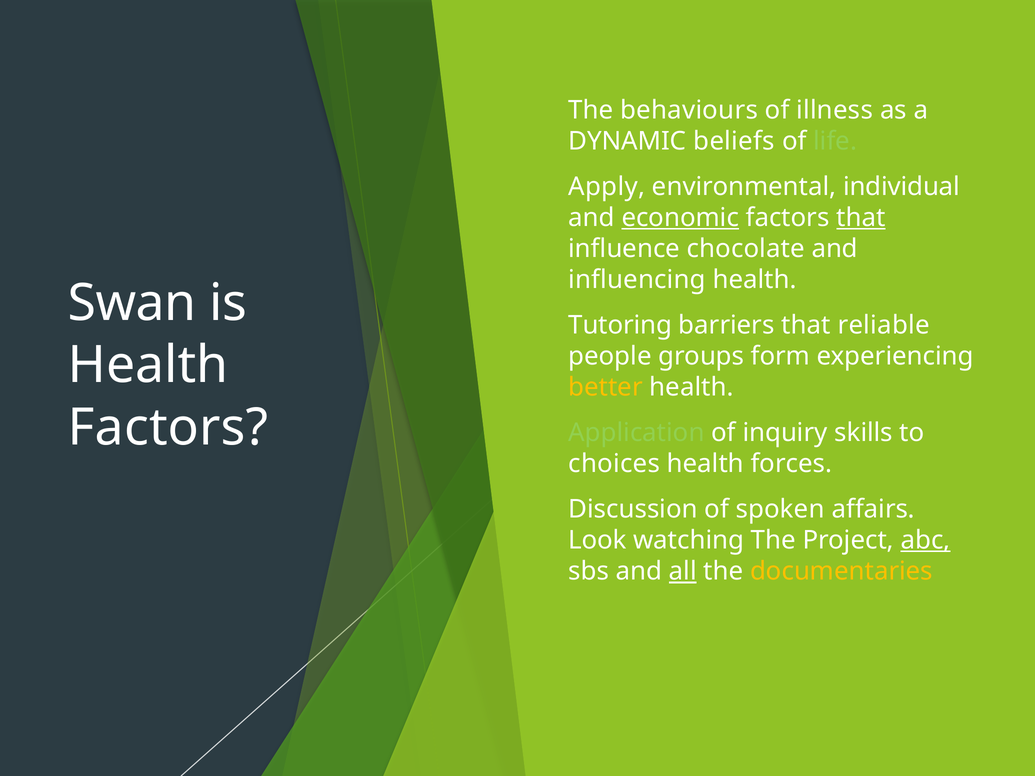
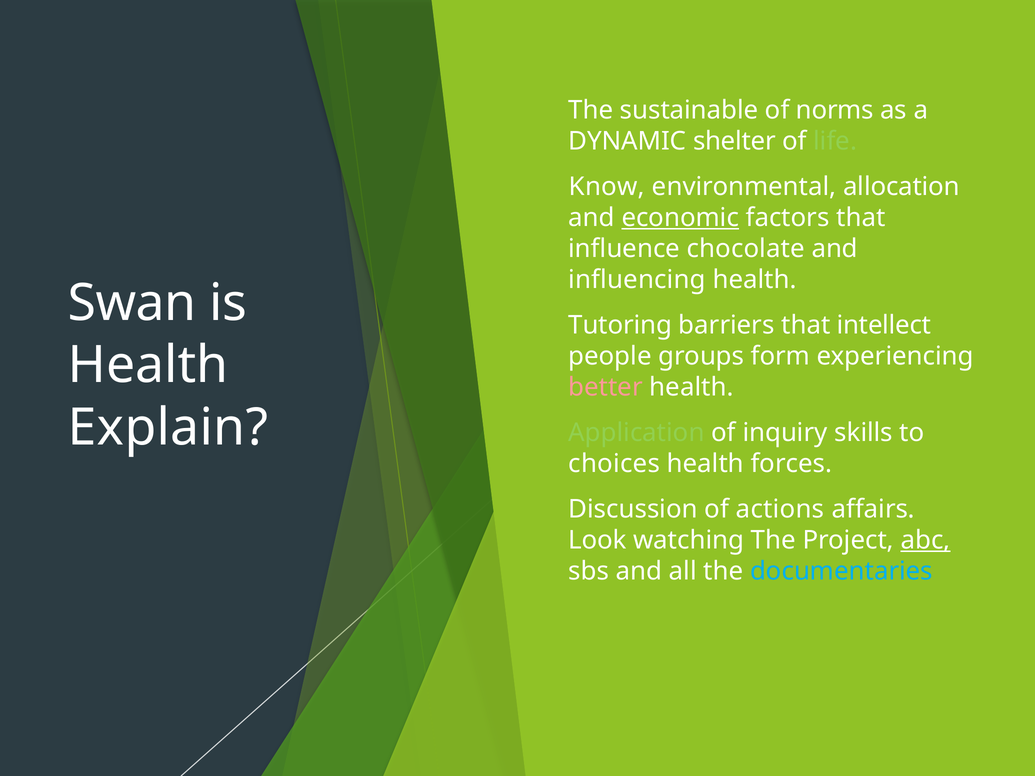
behaviours: behaviours -> sustainable (689, 110)
illness: illness -> norms (835, 110)
beliefs: beliefs -> shelter (734, 141)
Apply: Apply -> Know (607, 187)
individual: individual -> allocation (902, 187)
that underline: present -> none (861, 218)
reliable: reliable -> intellect (884, 325)
better colour: yellow -> pink (606, 388)
Factors: Factors -> Explain (168, 428)
spoken: spoken -> actions (780, 509)
all underline: present -> none (683, 572)
documentaries colour: yellow -> light blue (841, 572)
